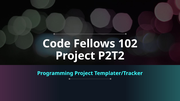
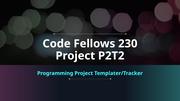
102: 102 -> 230 (128, 44)
